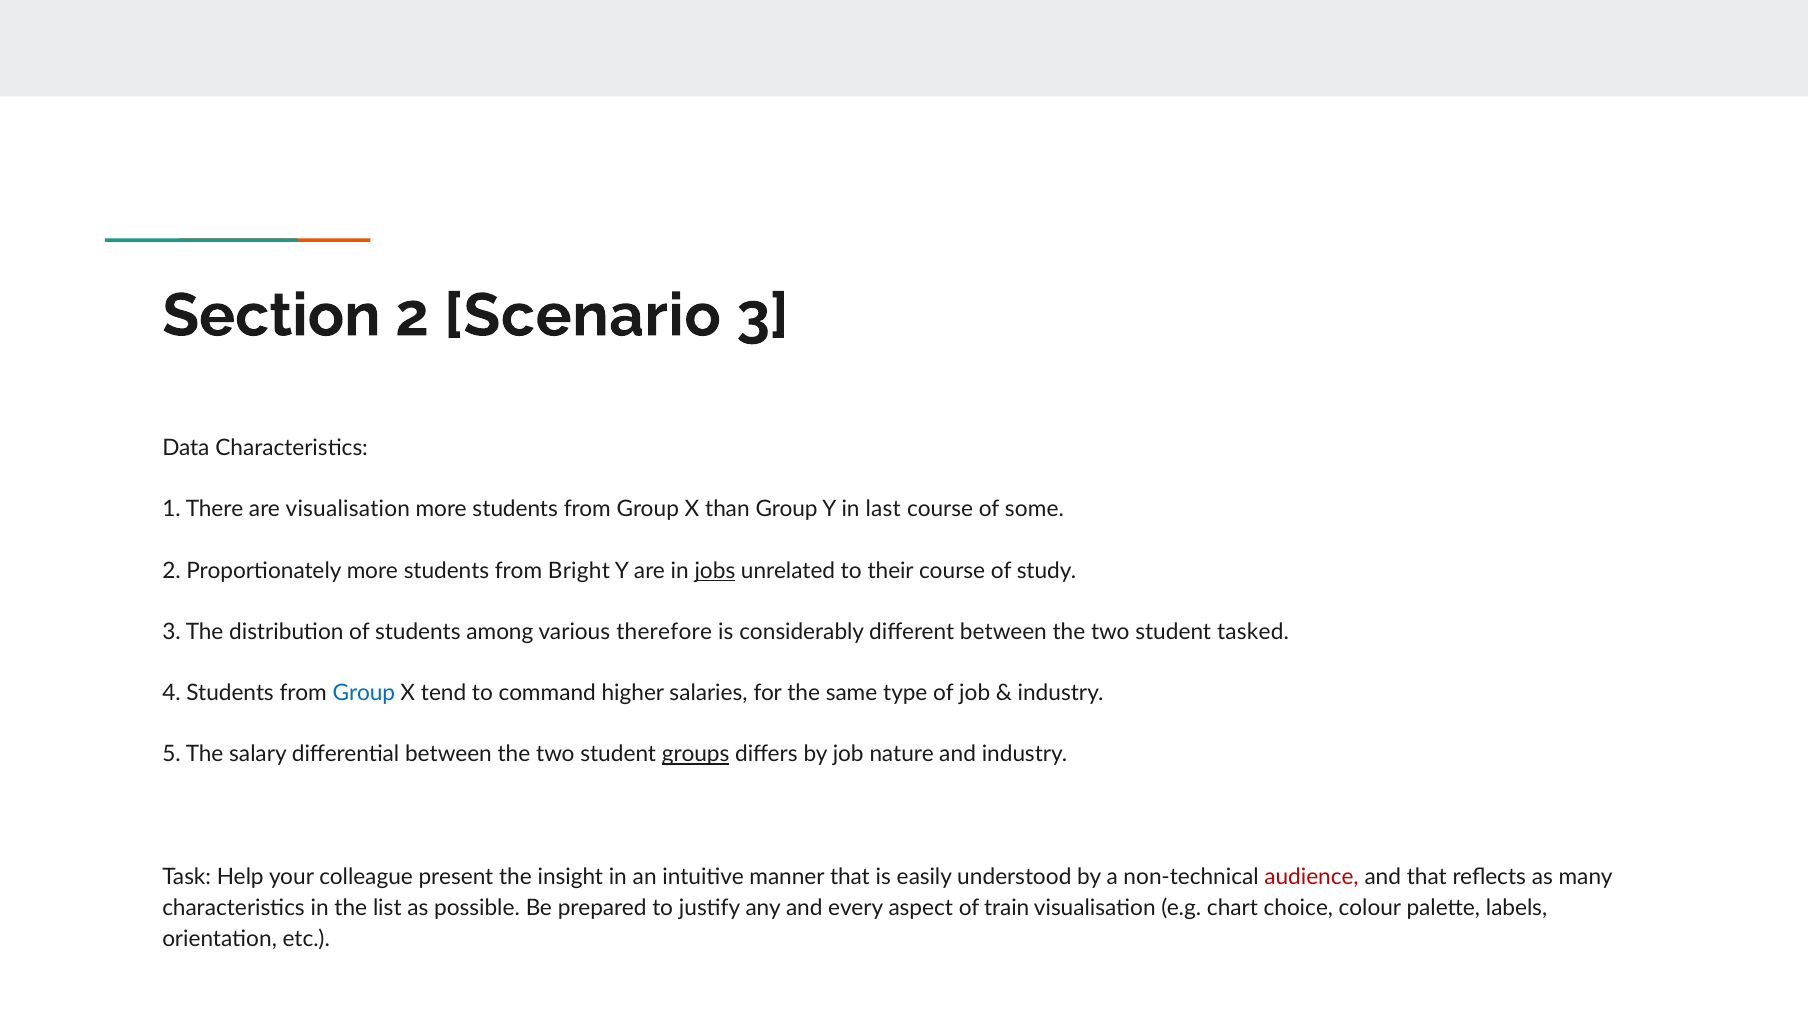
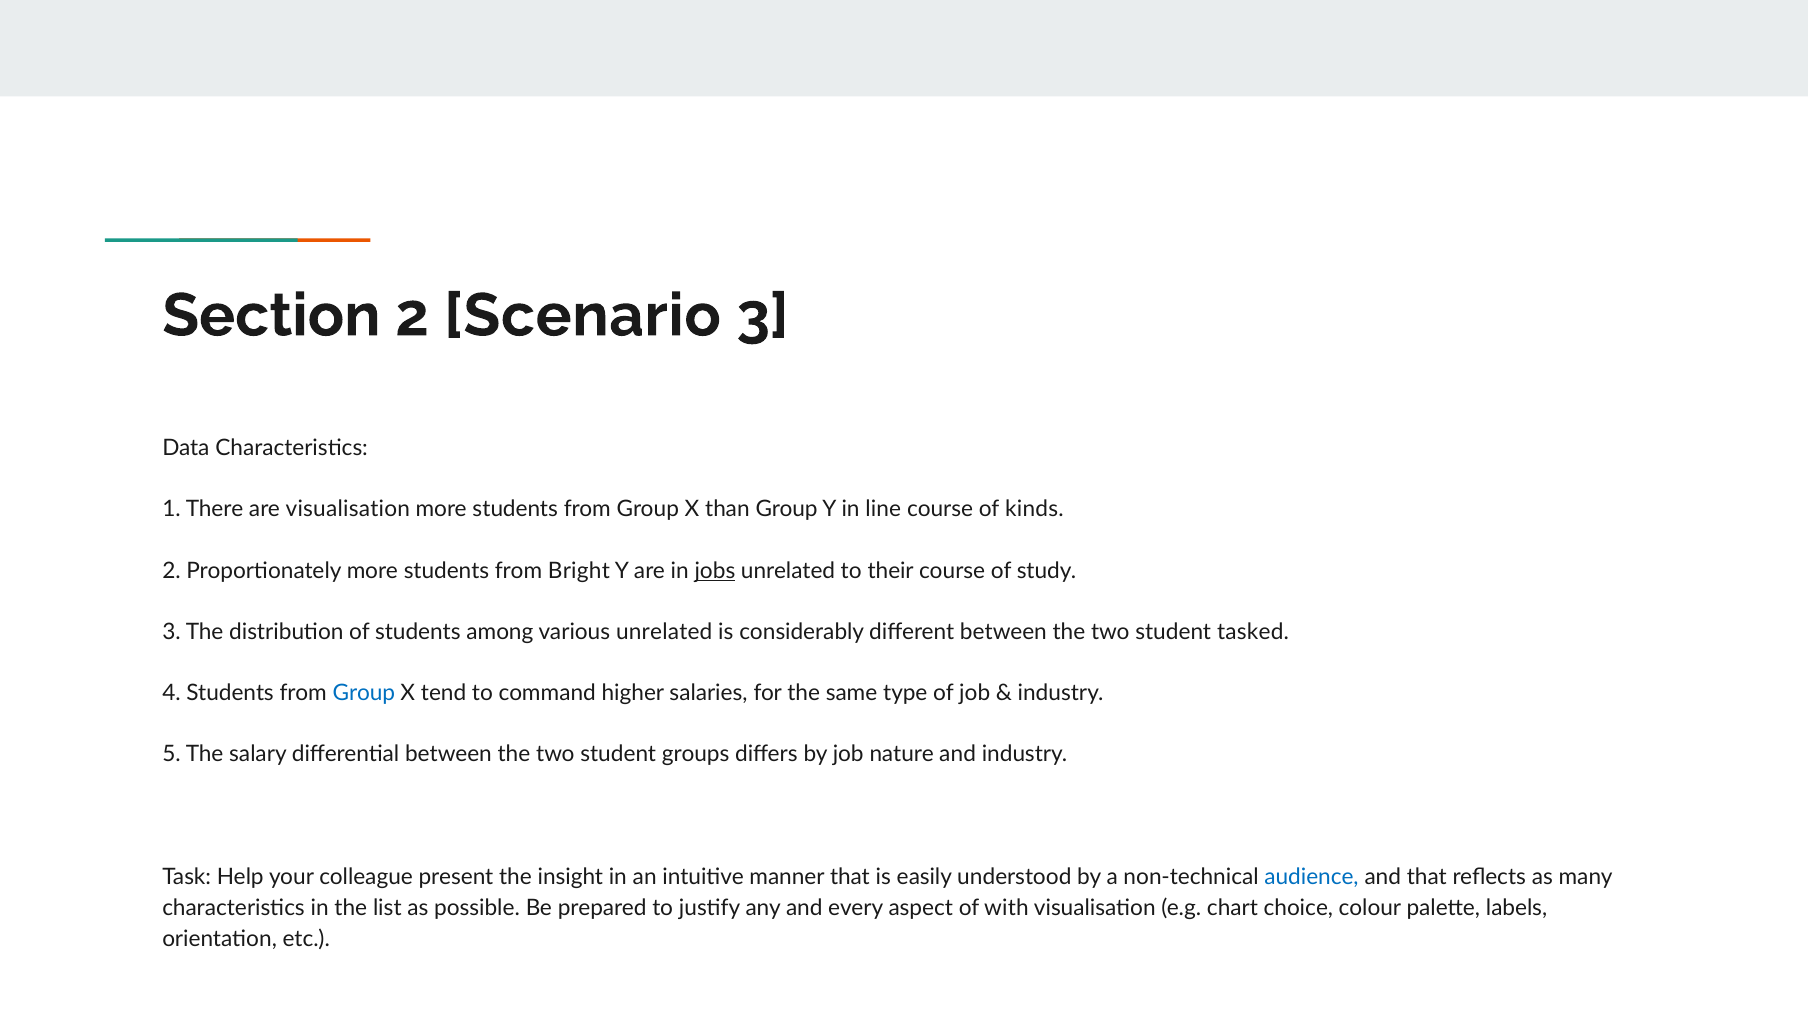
last: last -> line (883, 509)
some: some -> kinds (1034, 509)
various therefore: therefore -> unrelated (664, 632)
groups underline: present -> none (696, 754)
audience colour: red -> blue (1312, 877)
train: train -> with (1007, 908)
